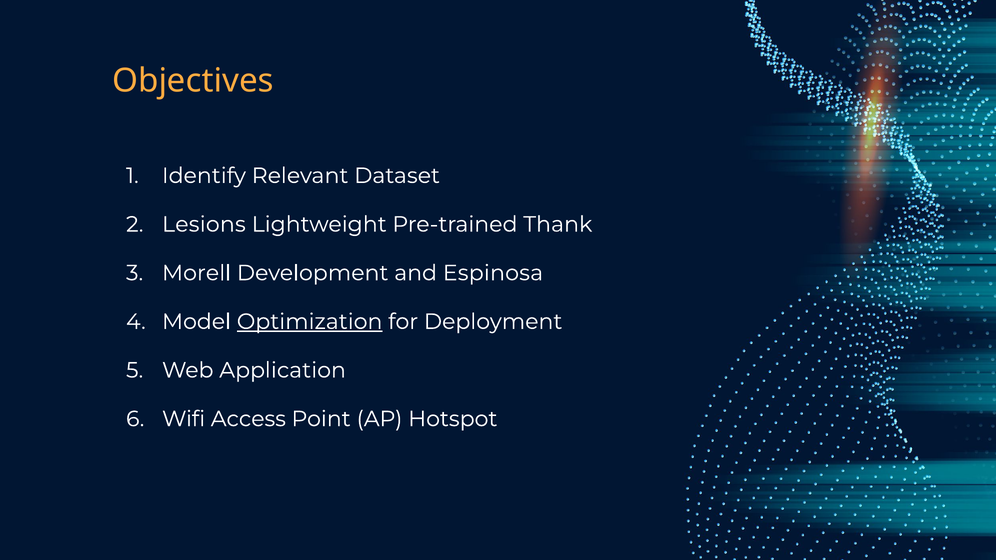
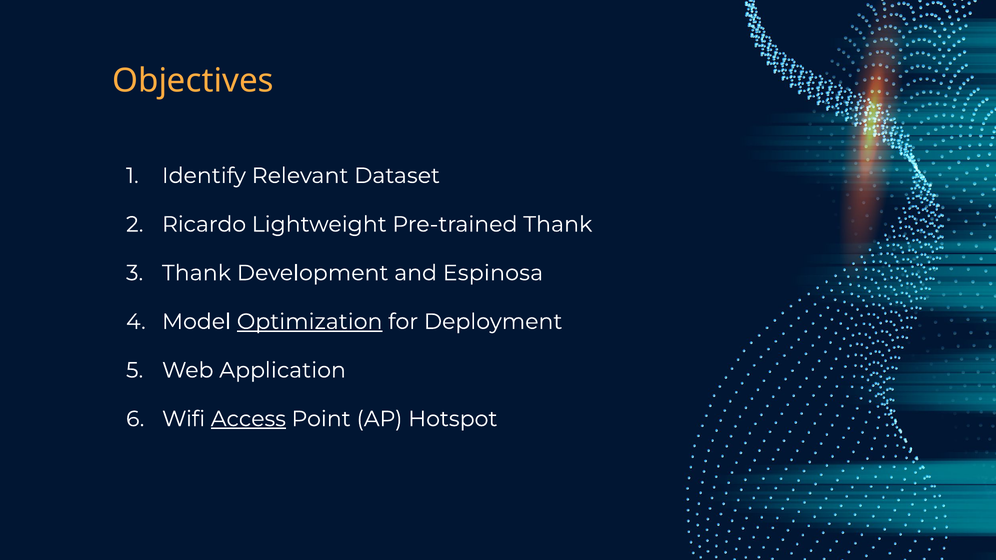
Lesions: Lesions -> Ricardo (204, 224)
Morell: Morell -> Thank (196, 273)
Access underline: none -> present (248, 419)
